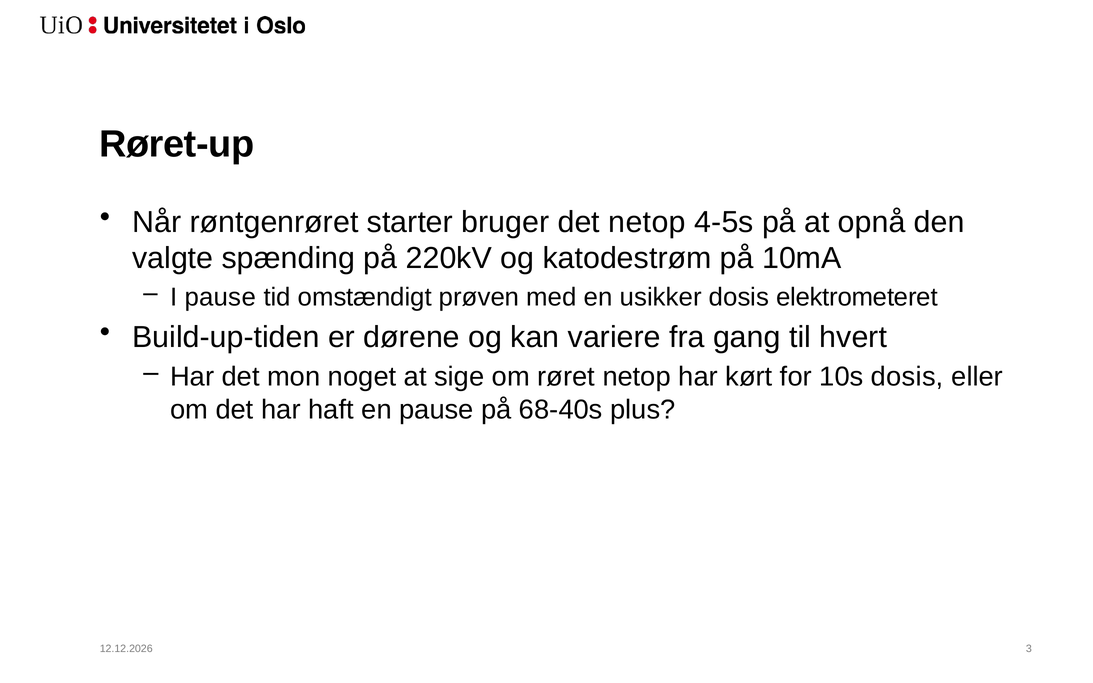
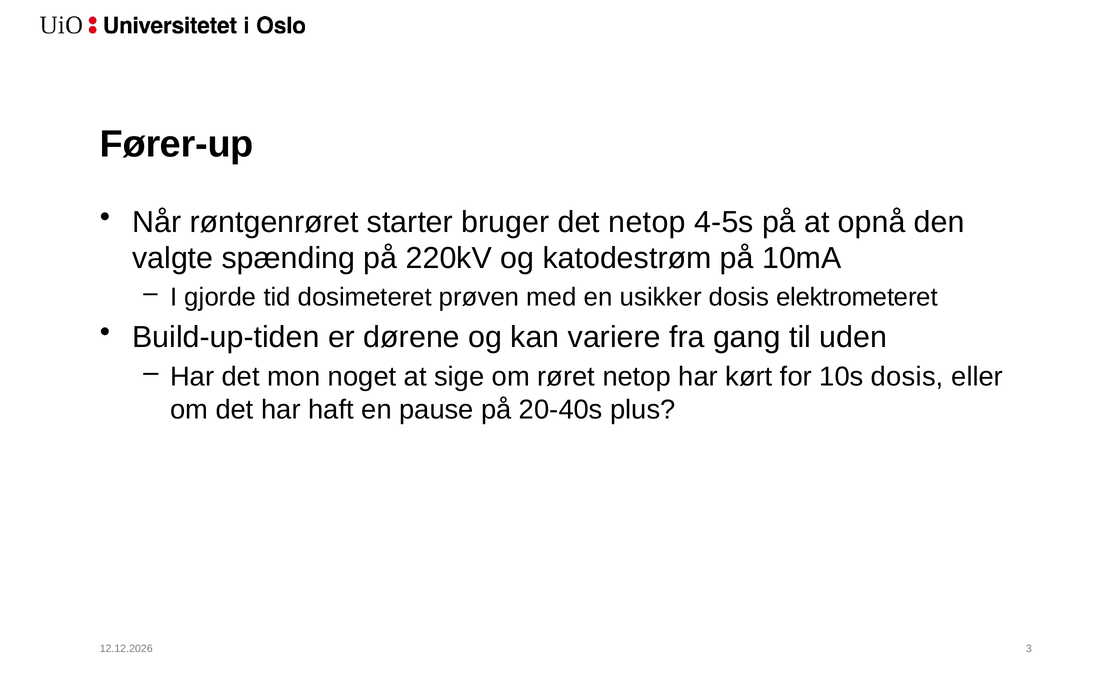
Røret-up: Røret-up -> Fører-up (177, 144)
I pause: pause -> gjorde (220, 297)
omstændigt: omstændigt -> dosimeteret (365, 297)
hvert: hvert -> uden (853, 337)
68-40s: 68-40s -> 20-40s (561, 410)
